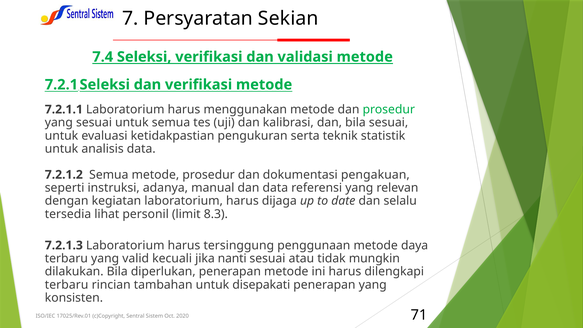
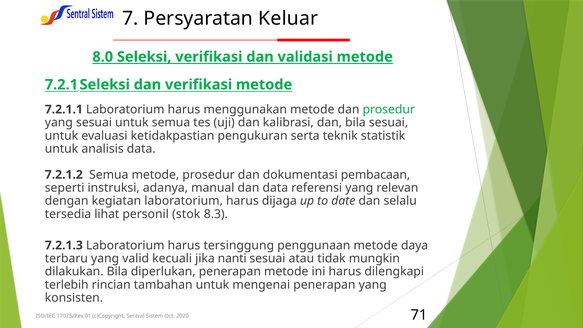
Sekian: Sekian -> Keluar (288, 18)
7.4: 7.4 -> 8.0 (103, 57)
pengakuan: pengakuan -> pembacaan (375, 175)
limit: limit -> stok (186, 214)
terbaru: terbaru -> terlebih (67, 285)
disepakati: disepakati -> mengenai (261, 285)
